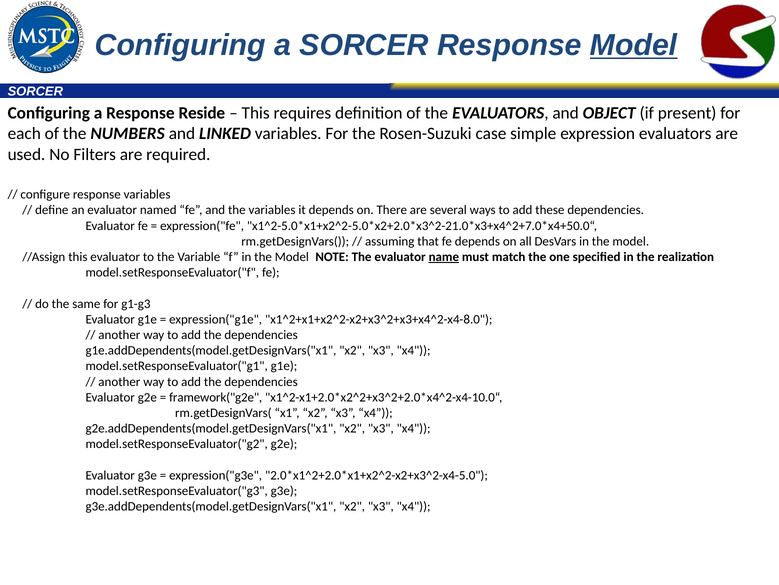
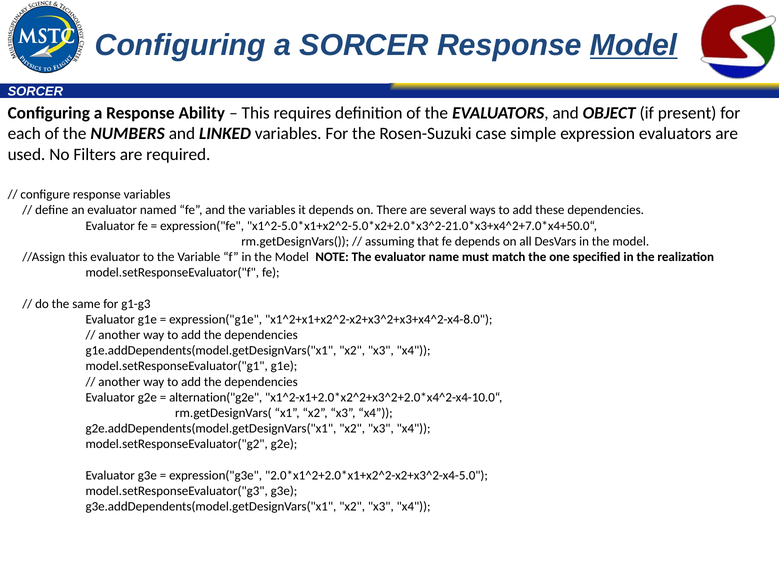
Reside: Reside -> Ability (202, 113)
name underline: present -> none (444, 257)
framework("g2e: framework("g2e -> alternation("g2e (216, 397)
